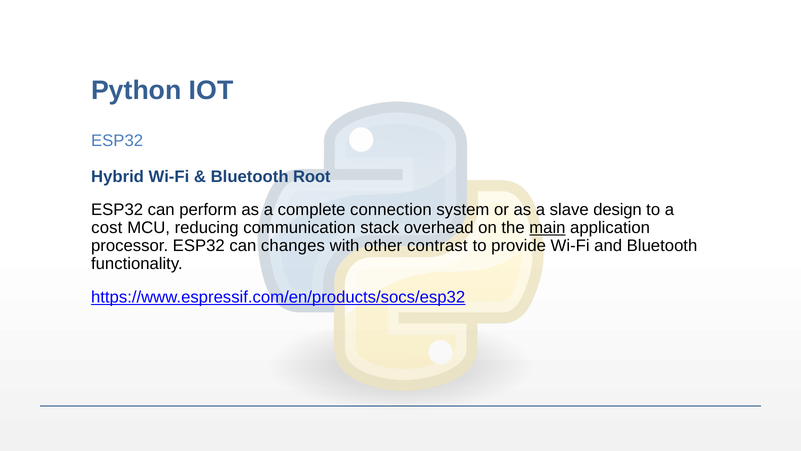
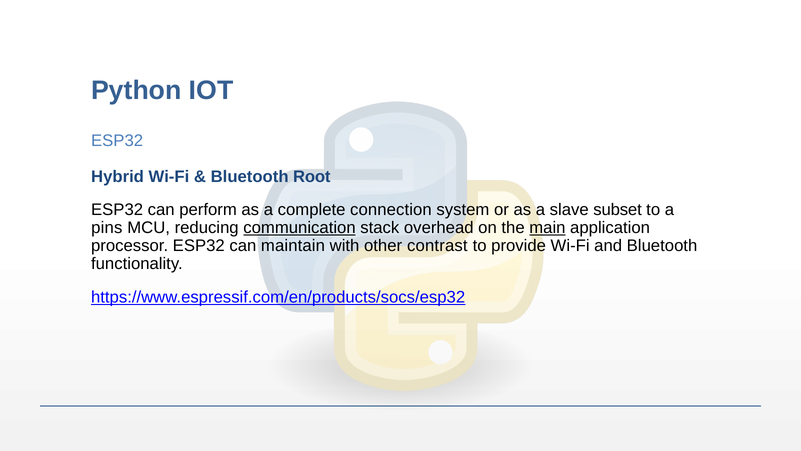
design: design -> subset (618, 210)
cost: cost -> pins (107, 228)
communication underline: none -> present (300, 228)
changes: changes -> maintain (293, 246)
